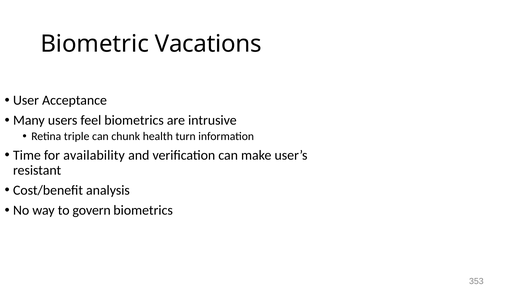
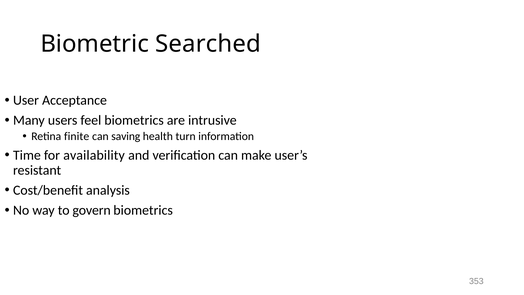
Vacations: Vacations -> Searched (208, 44)
triple: triple -> finite (77, 136)
chunk: chunk -> saving (126, 136)
